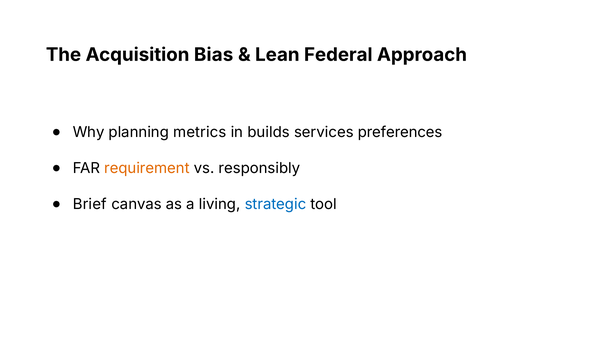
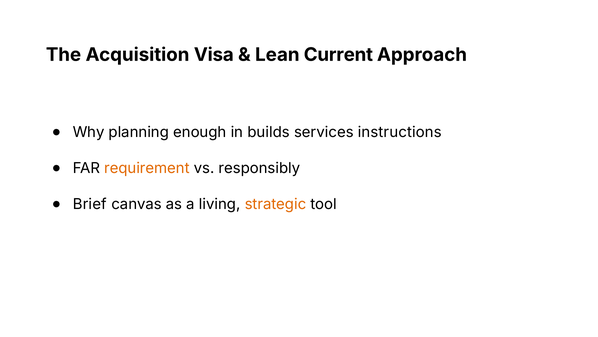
Bias: Bias -> Visa (214, 55)
Federal: Federal -> Current (338, 55)
metrics: metrics -> enough (200, 132)
preferences: preferences -> instructions (400, 132)
strategic colour: blue -> orange (275, 204)
